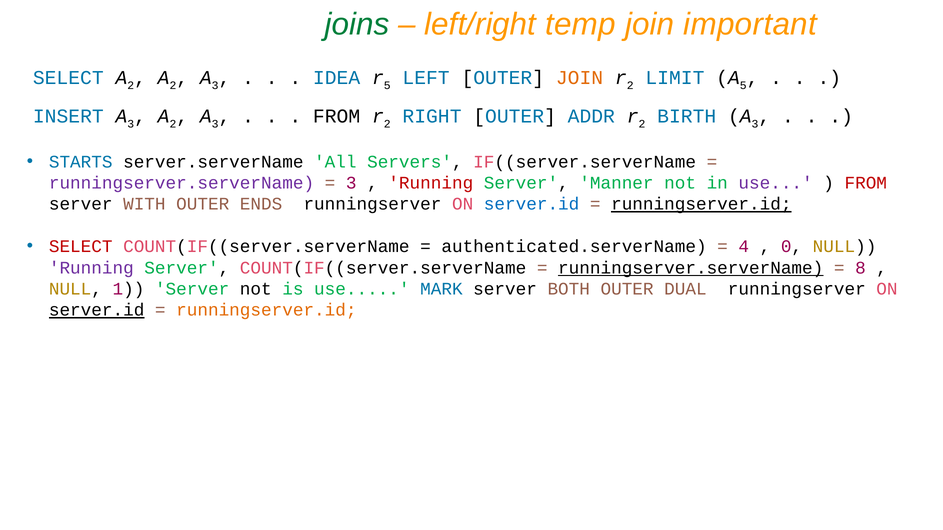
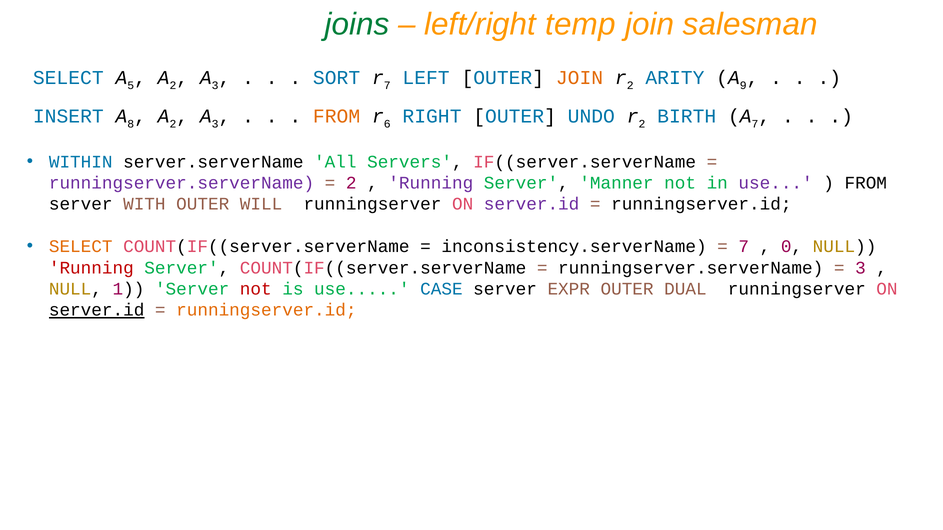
important: important -> salesman (750, 25)
2: 2 -> 5 (131, 85)
IDEA: IDEA -> SORT (337, 78)
5: 5 -> 7 (387, 85)
LIMIT: LIMIT -> ARITY (675, 78)
5: 5 -> 9 (743, 85)
3: 3 -> 8 (131, 124)
FROM colour: black -> orange (337, 116)
2: 2 -> 6 (387, 124)
ADDR: ADDR -> UNDO (591, 116)
3: 3 -> 7 (755, 124)
STARTS: STARTS -> WITHIN (81, 162)
3: 3 -> 2 (351, 183)
Running colour: red -> purple (431, 183)
FROM colour: red -> black (866, 183)
ENDS: ENDS -> WILL (261, 204)
server.id colour: blue -> purple (532, 204)
runningserver.id underline: present -> none (701, 204)
SELECT colour: red -> orange (81, 247)
authenticated.serverName: authenticated.serverName -> inconsistency.serverName (574, 247)
4: 4 -> 7 (744, 247)
Running colour: purple -> red (91, 268)
runningserver.serverName underline: present -> none (691, 268)
8: 8 -> 3 (860, 268)
not colour: black -> red (256, 289)
MARK: MARK -> CASE (441, 289)
BOTH: BOTH -> EXPR (569, 289)
